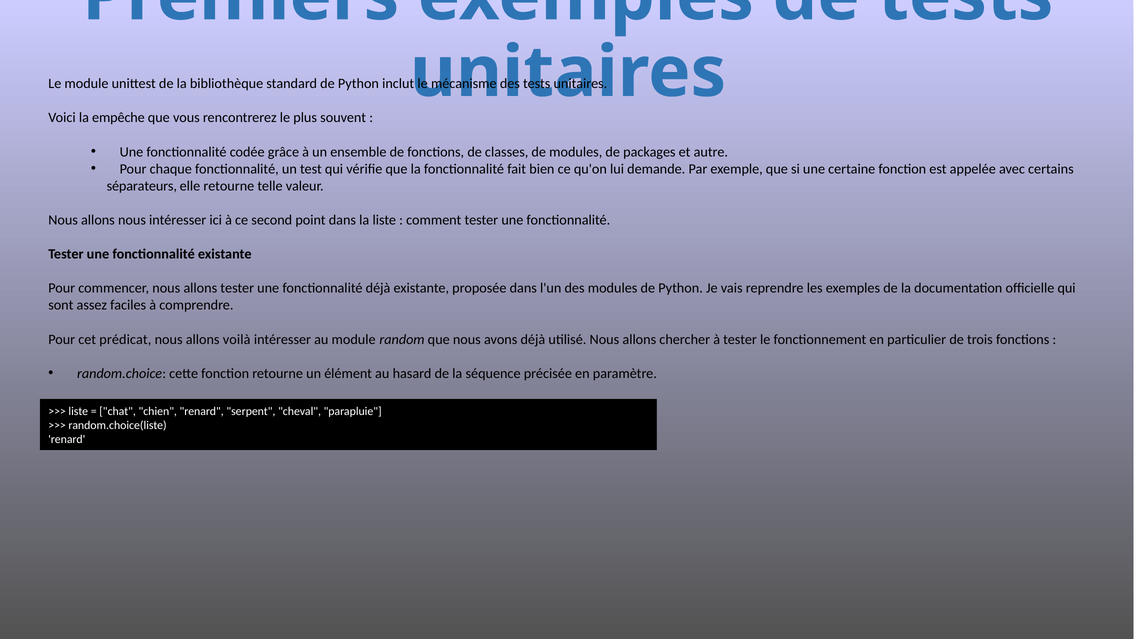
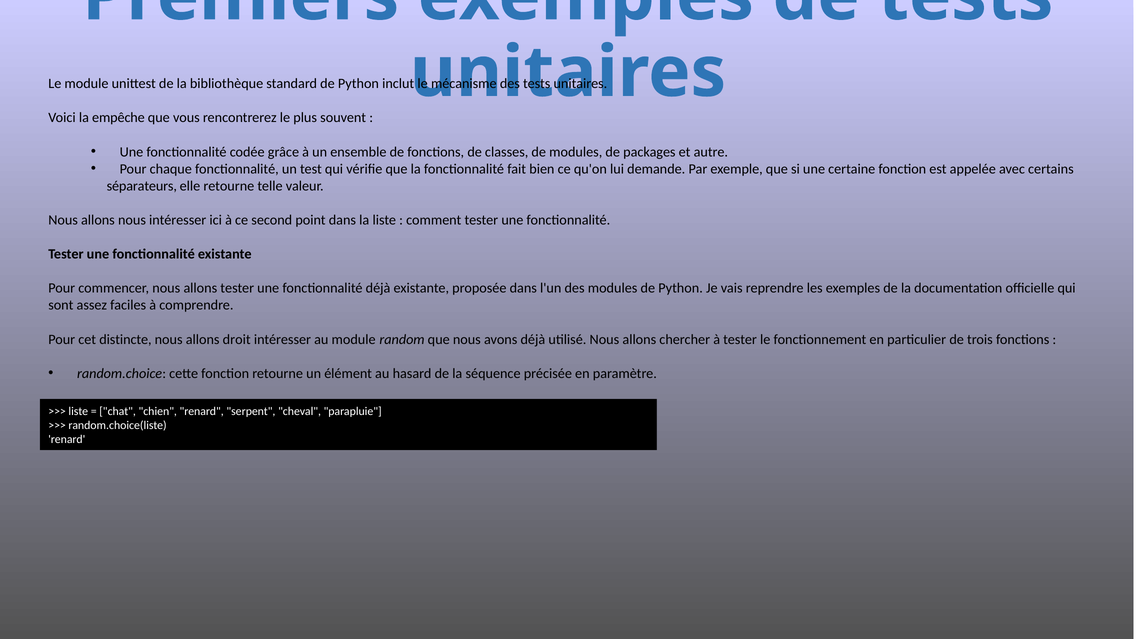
prédicat: prédicat -> distincte (125, 339)
voilà: voilà -> droit (237, 339)
